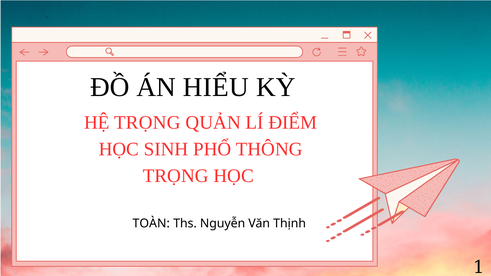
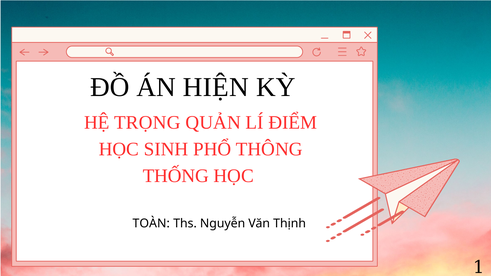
HIỂU: HIỂU -> HIỆN (216, 87)
TRỌNG: TRỌNG -> THỐNG (176, 176)
